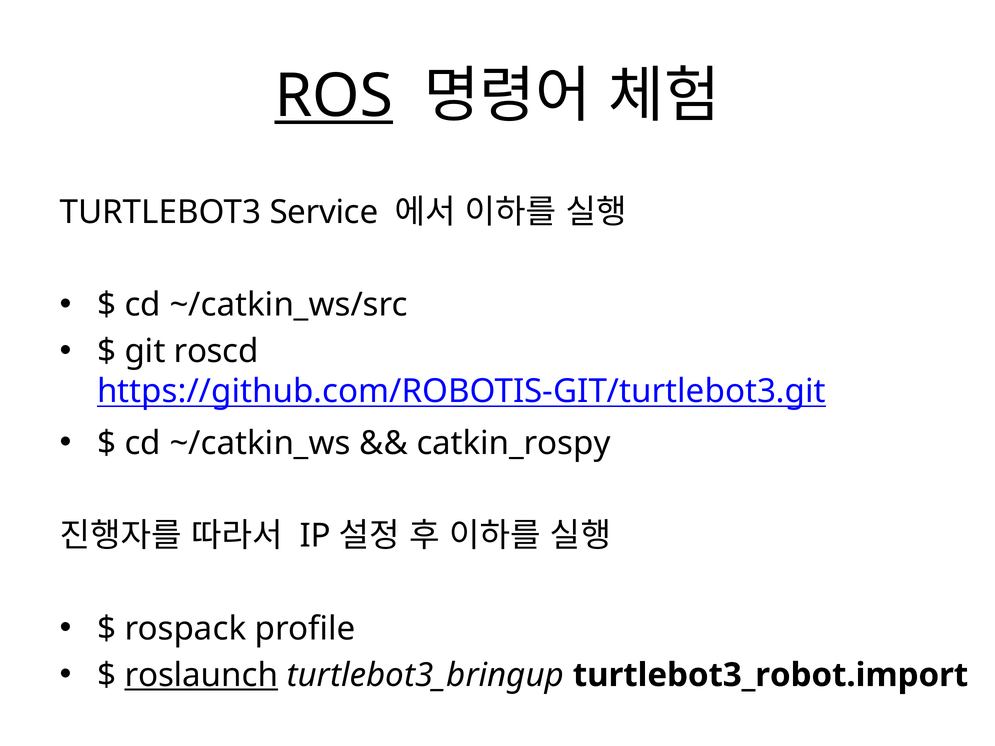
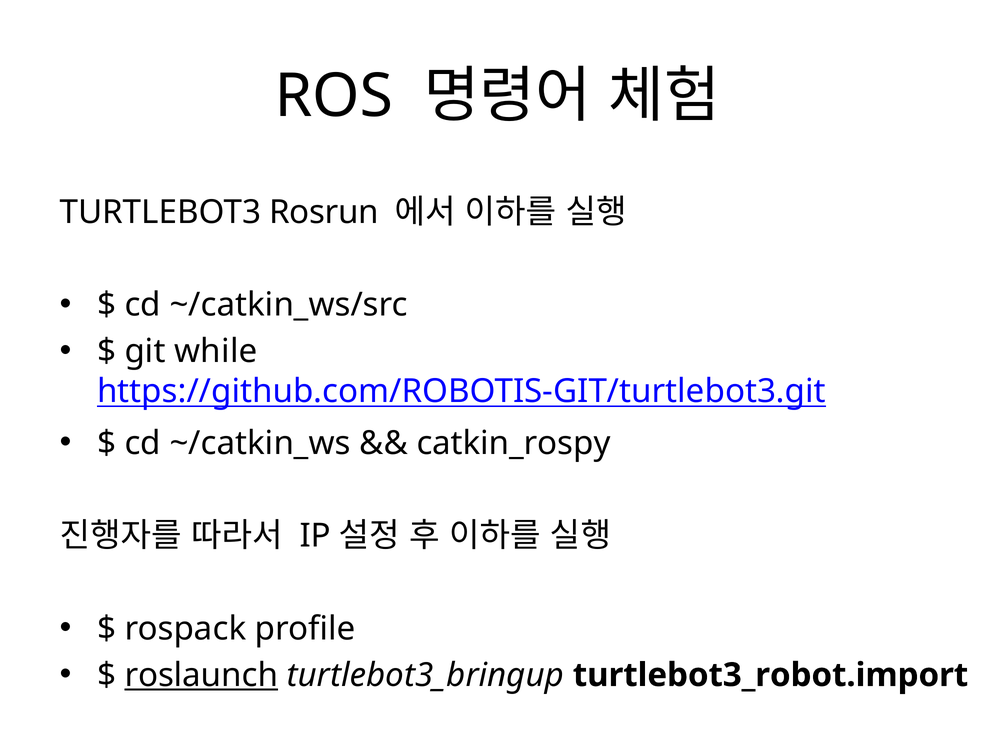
ROS underline: present -> none (334, 96)
Service: Service -> Rosrun (324, 212)
roscd: roscd -> while (216, 352)
